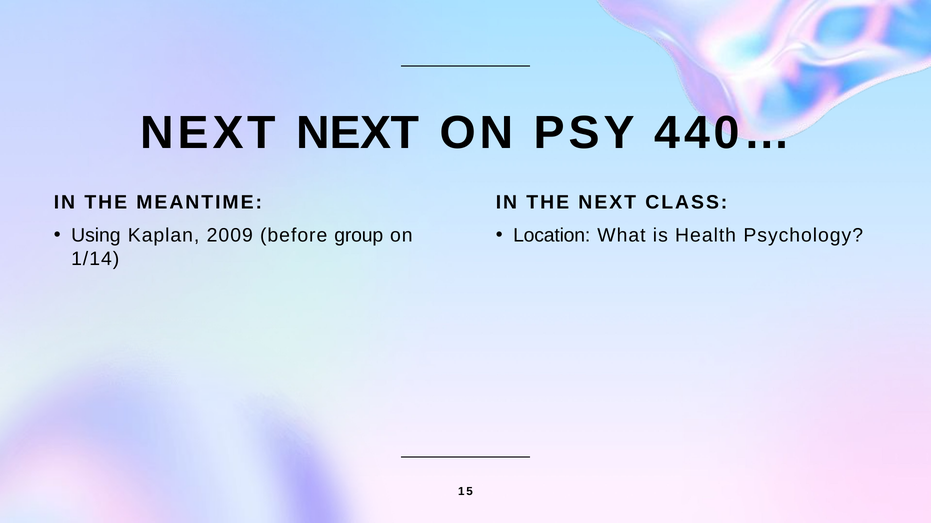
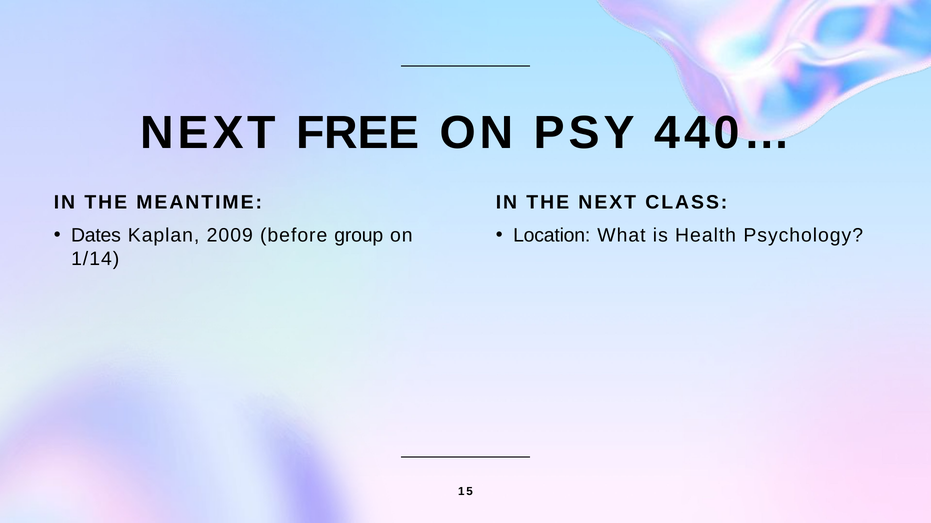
NEXT NEXT: NEXT -> FREE (358, 133)
Using: Using -> Dates (96, 236)
